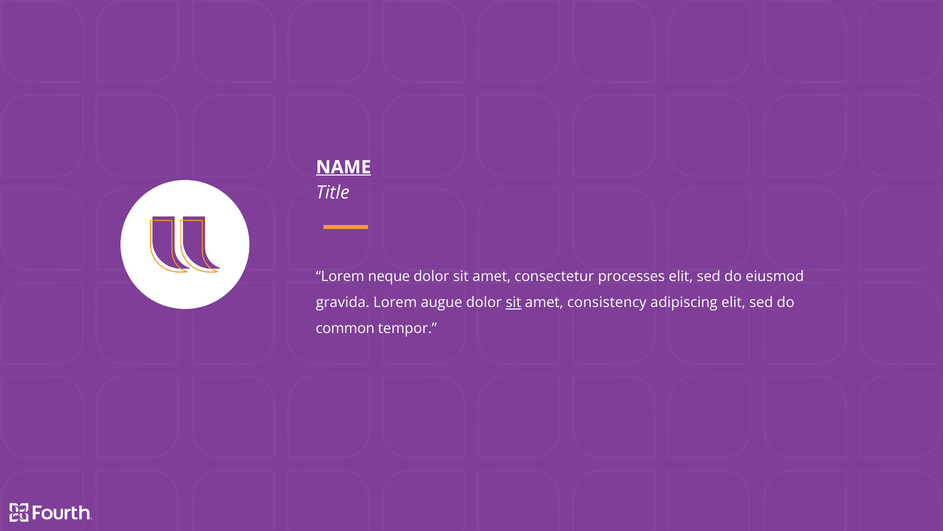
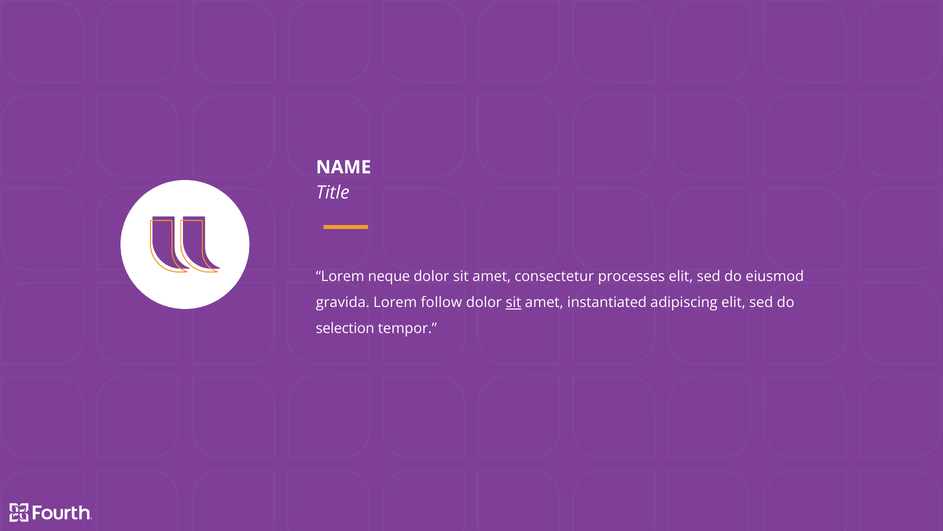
NAME underline: present -> none (344, 167)
augue: augue -> follow (441, 302)
consistency: consistency -> instantiated (607, 302)
common: common -> selection (345, 328)
